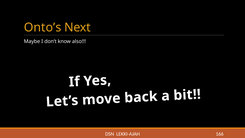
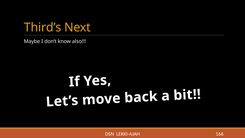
Onto’s: Onto’s -> Third’s (43, 27)
